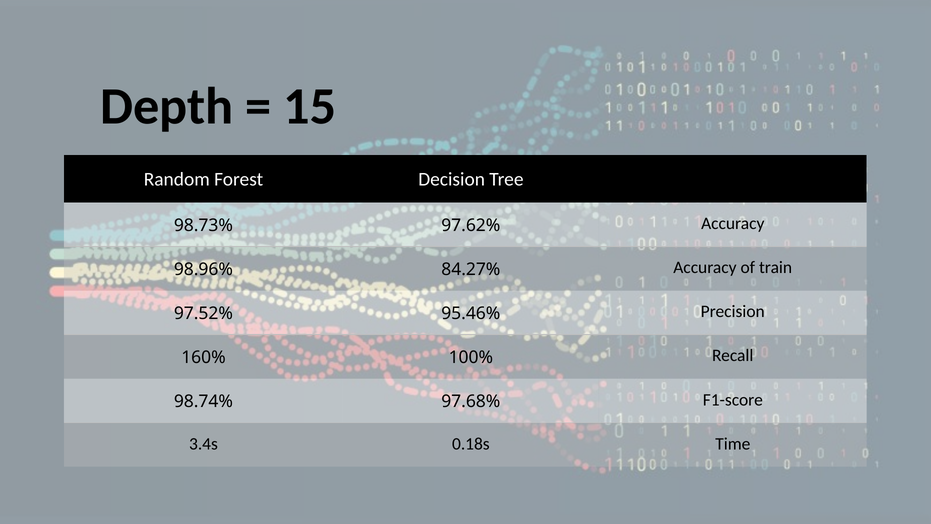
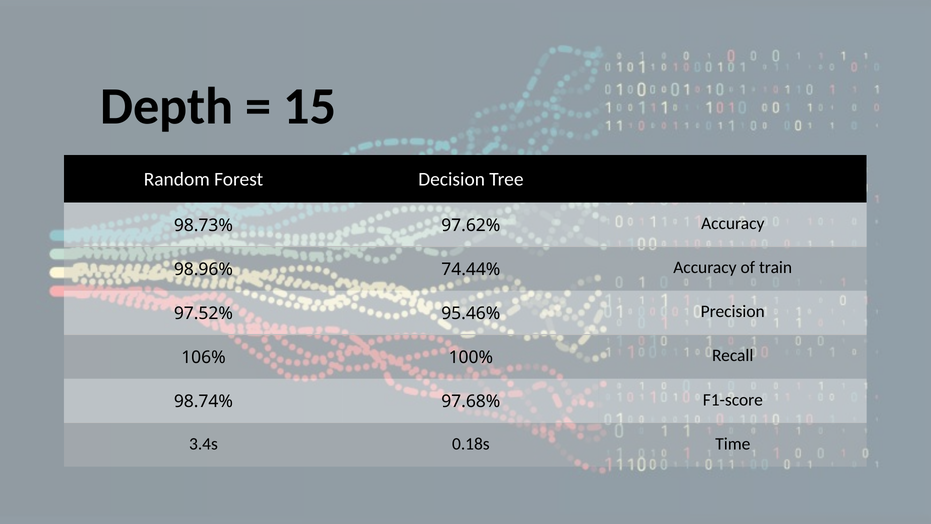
84.27%: 84.27% -> 74.44% (471, 270)
160%: 160% -> 106% (203, 357)
